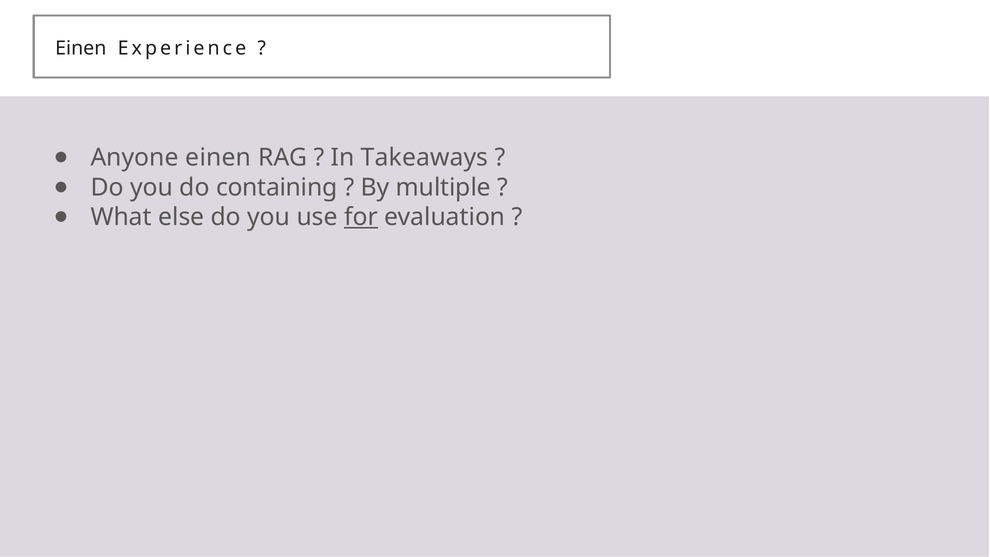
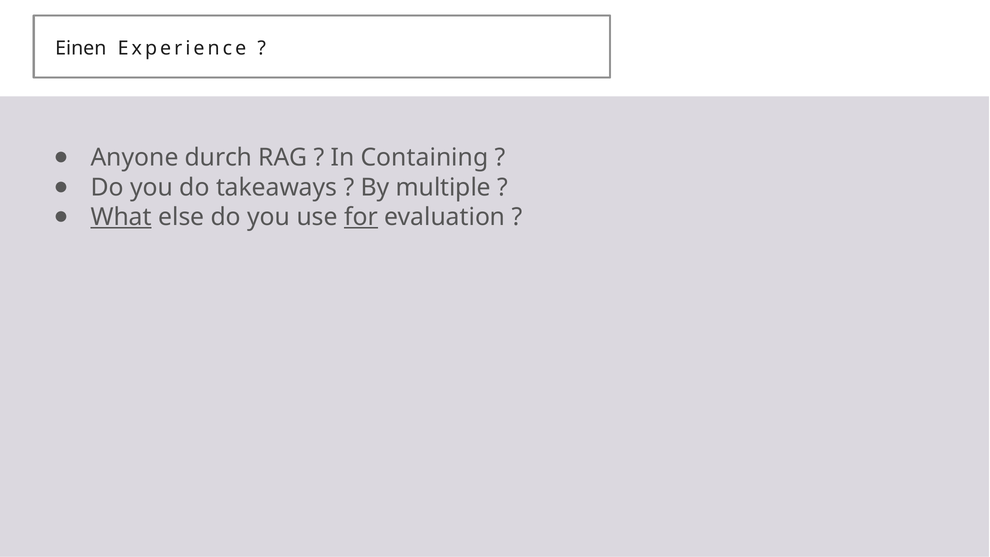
Anyone einen: einen -> durch (219, 158)
Takeaways: Takeaways -> Containing (425, 158)
containing: containing -> takeaways (277, 187)
What underline: none -> present (121, 217)
